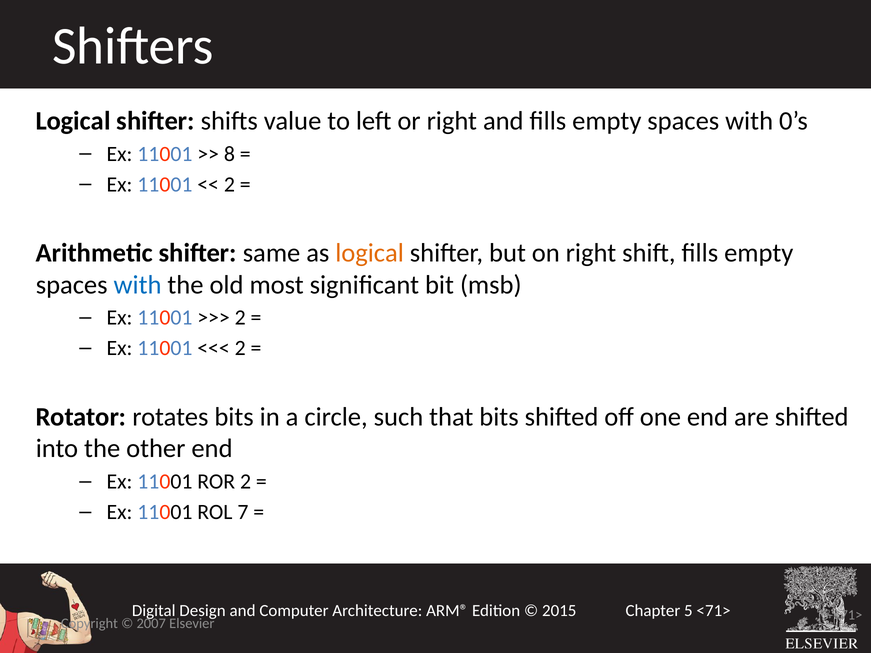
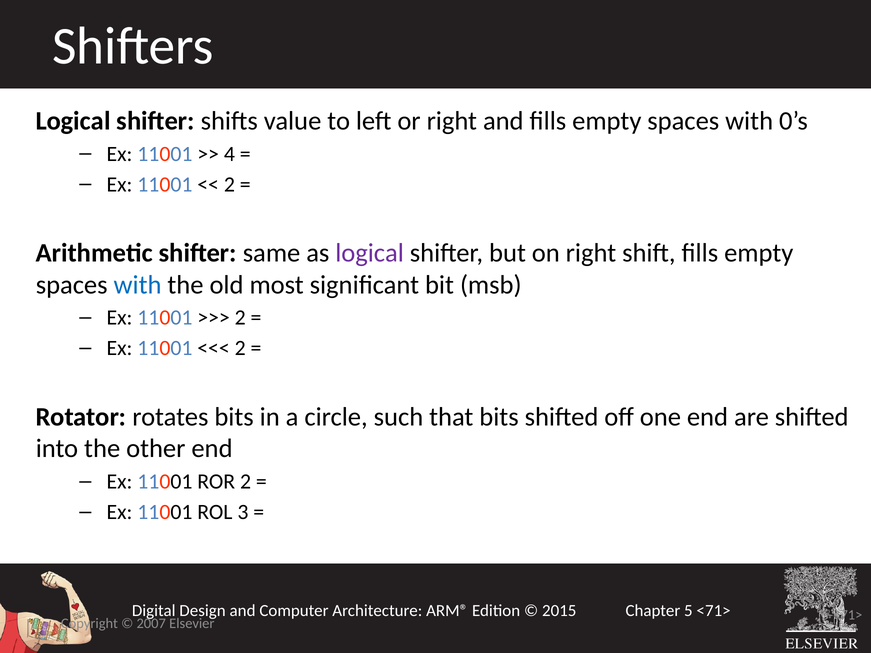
8: 8 -> 4 (229, 154)
logical colour: orange -> purple (370, 253)
7: 7 -> 3 (243, 512)
